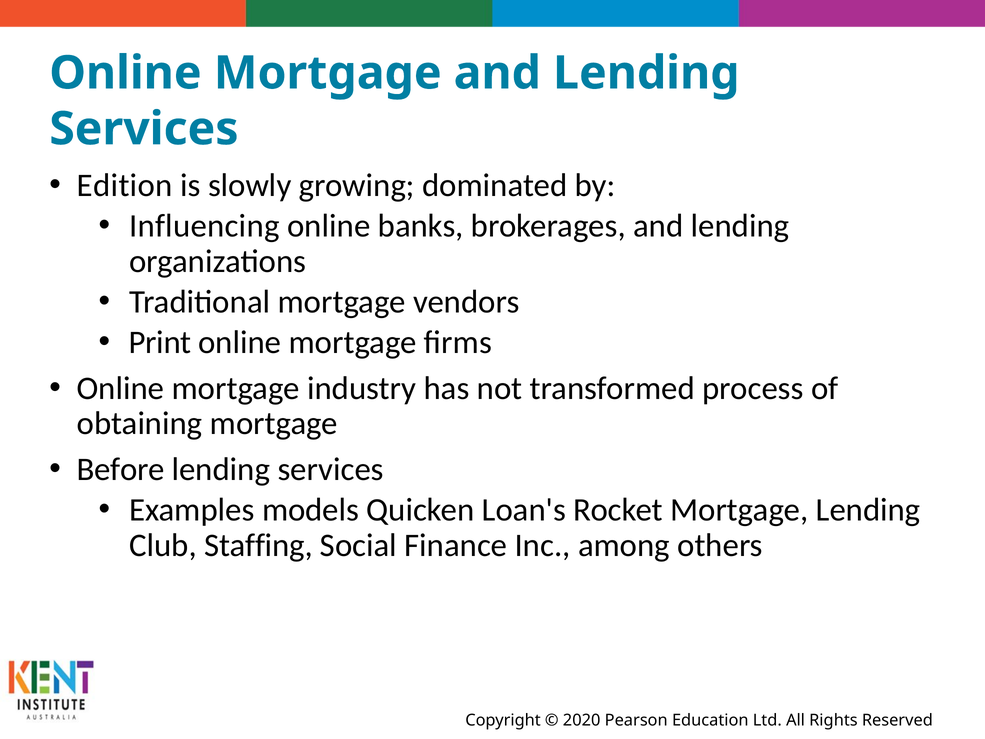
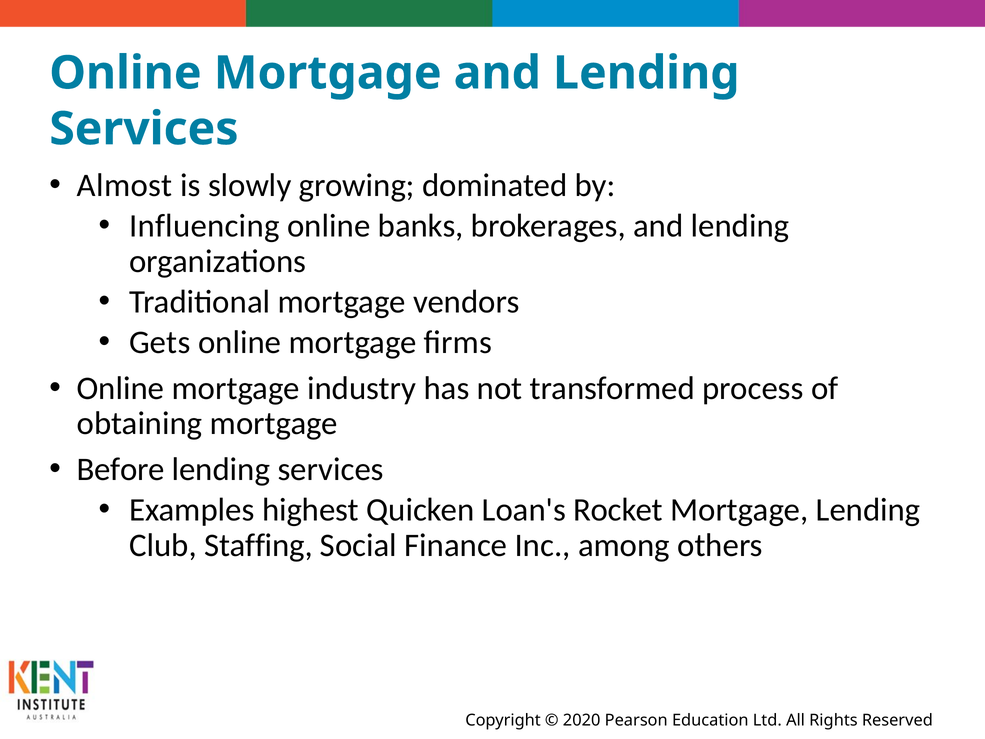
Edition: Edition -> Almost (125, 185)
Print: Print -> Gets (160, 342)
models: models -> highest (310, 510)
